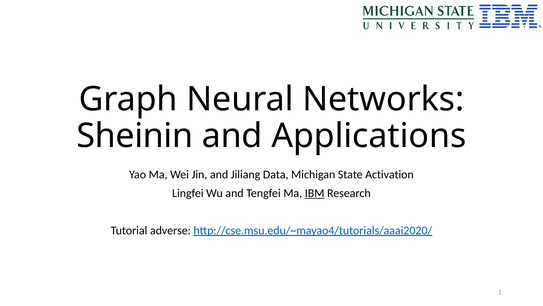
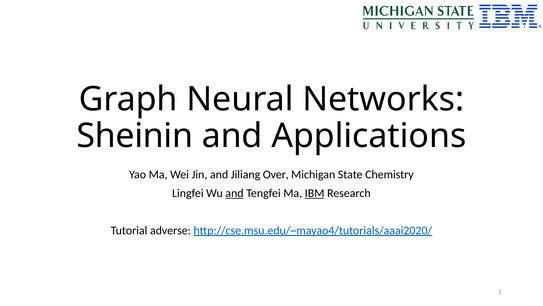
Data: Data -> Over (276, 174)
Activation: Activation -> Chemistry (389, 174)
and underline: none -> present (234, 193)
